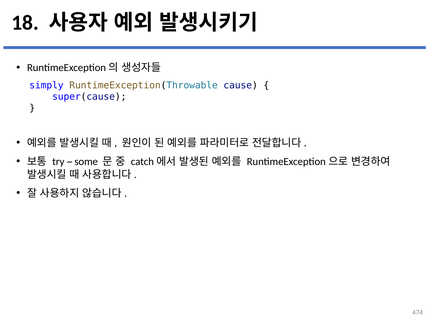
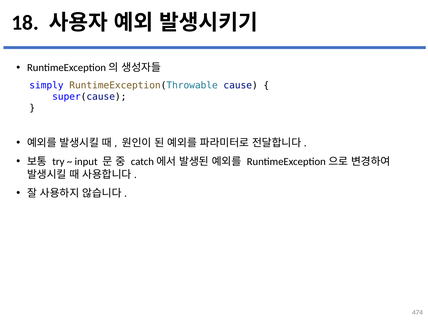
some: some -> input (86, 162)
